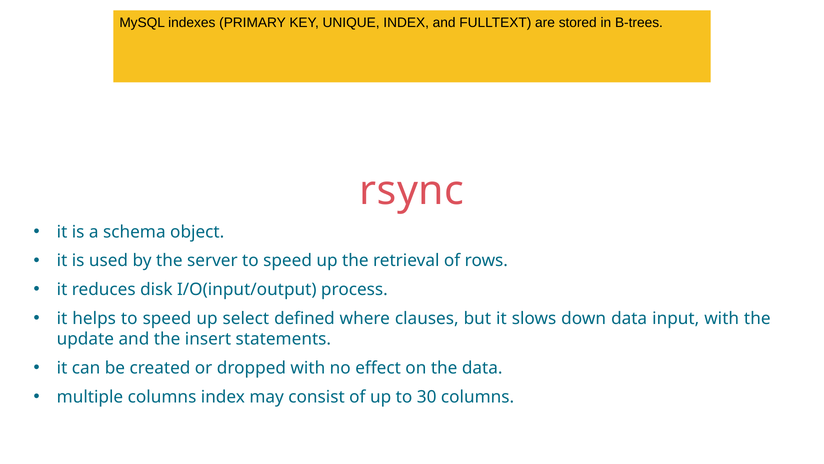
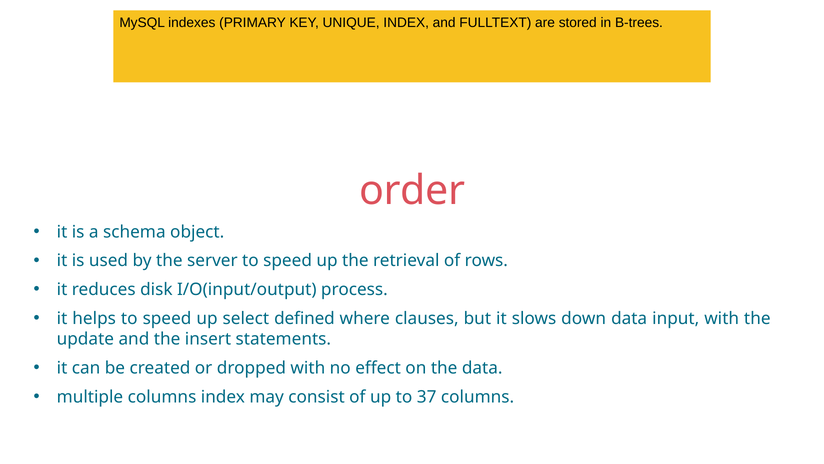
rsync: rsync -> order (412, 190)
30: 30 -> 37 (427, 396)
